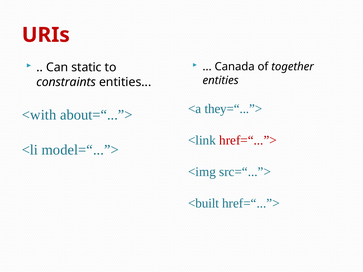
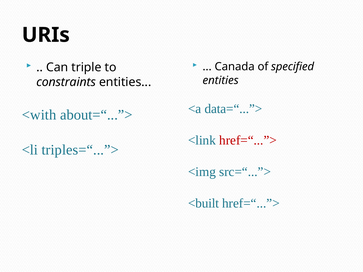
URIs colour: red -> black (46, 35)
together: together -> specified (293, 67)
static: static -> triple (86, 67)
they=“...”>: they=“...”> -> data=“...”> (233, 109)
model=“...”>: model=“...”> -> triples=“...”> (80, 150)
